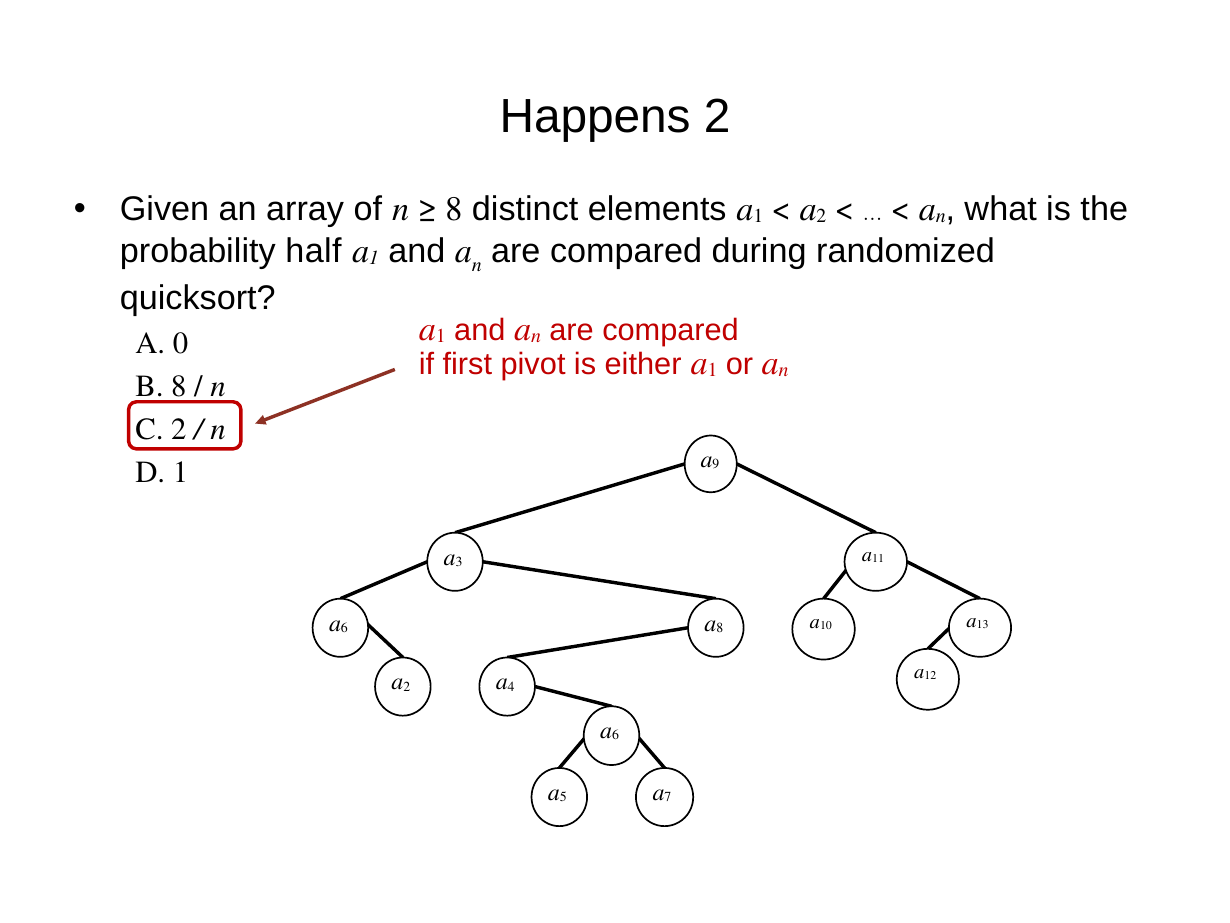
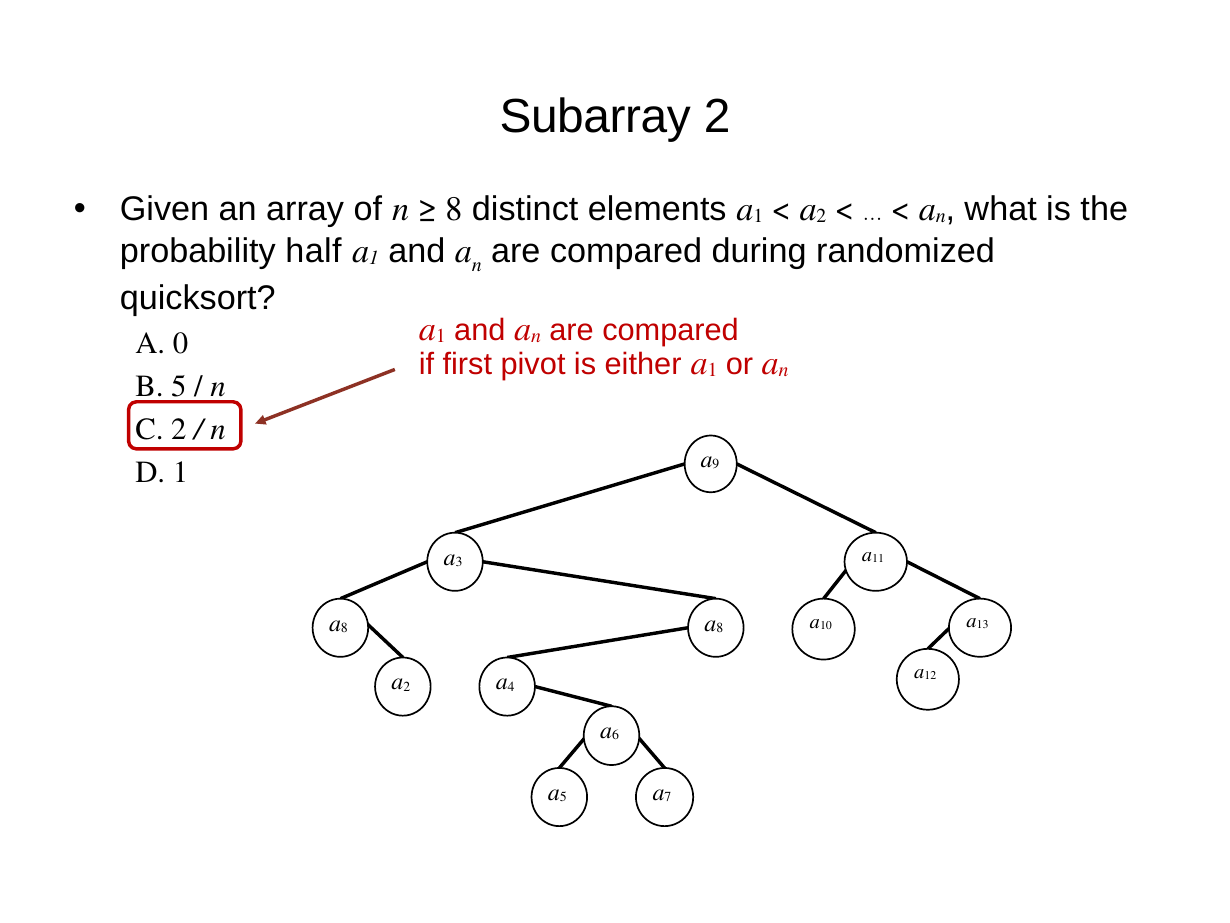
Happens: Happens -> Subarray (595, 117)
B 8: 8 -> 5 (179, 386)
6: 6 -> 8 (344, 627)
